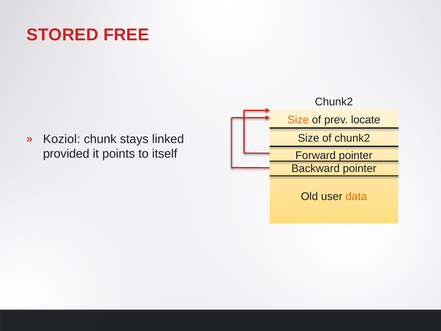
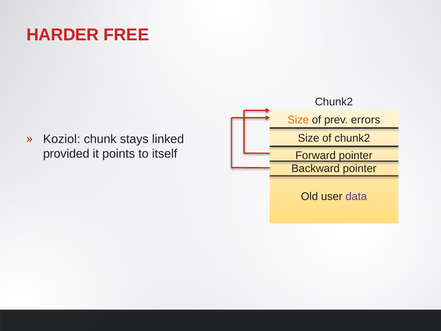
STORED: STORED -> HARDER (63, 35)
locate: locate -> errors (366, 120)
data colour: orange -> purple (356, 196)
